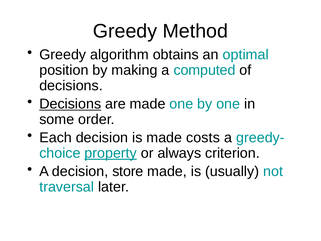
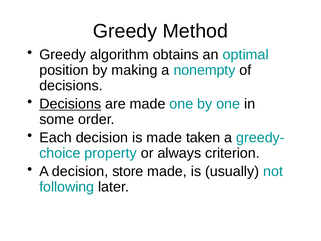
computed: computed -> nonempty (204, 70)
costs: costs -> taken (203, 138)
property underline: present -> none (111, 153)
traversal: traversal -> following (67, 187)
